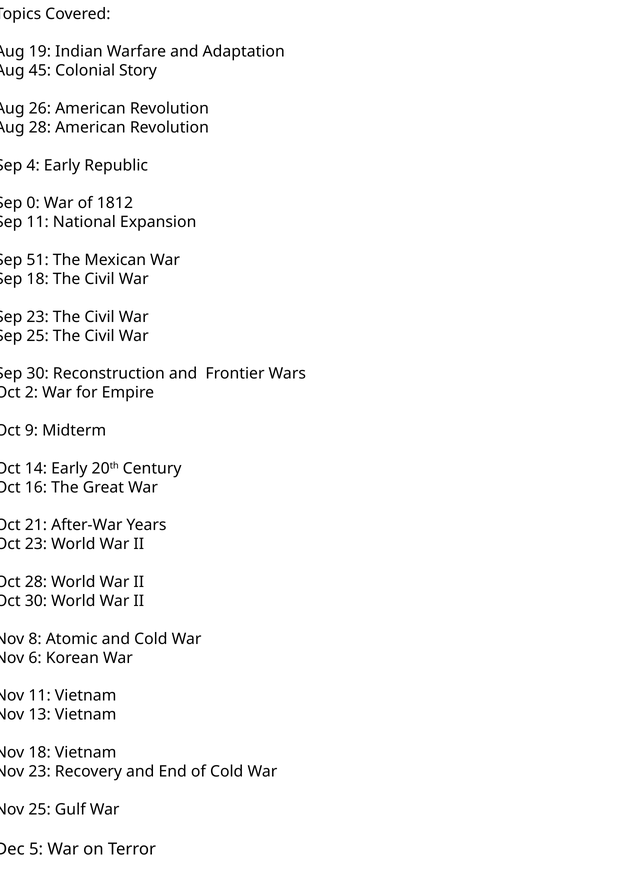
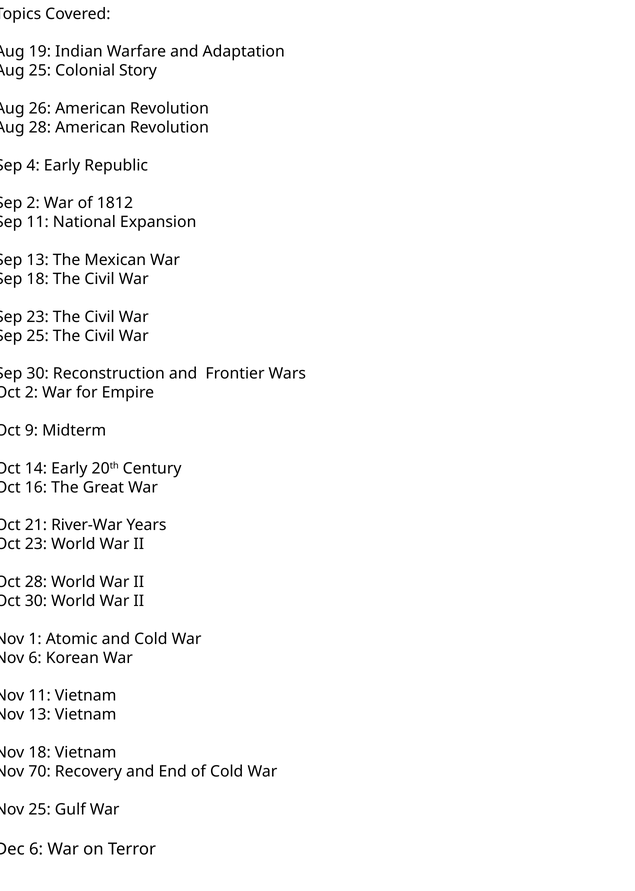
45: 45 -> 25 (40, 71)
0: 0 -> 2 (33, 203)
51: 51 -> 13 (38, 260)
After-War: After-War -> River-War (87, 525)
8: 8 -> 1 (35, 639)
23: 23 -> 70 (40, 772)
5: 5 -> 6 (36, 849)
